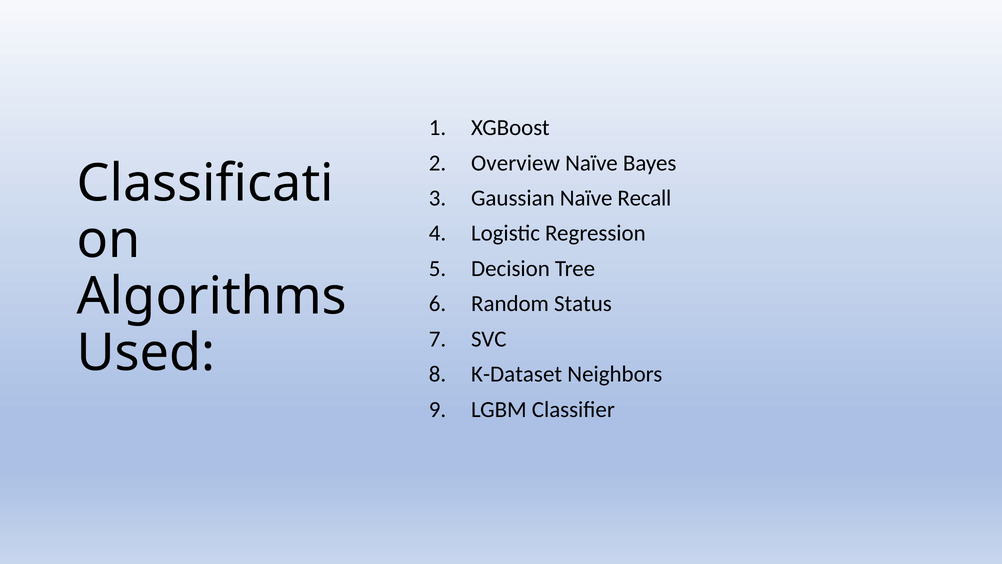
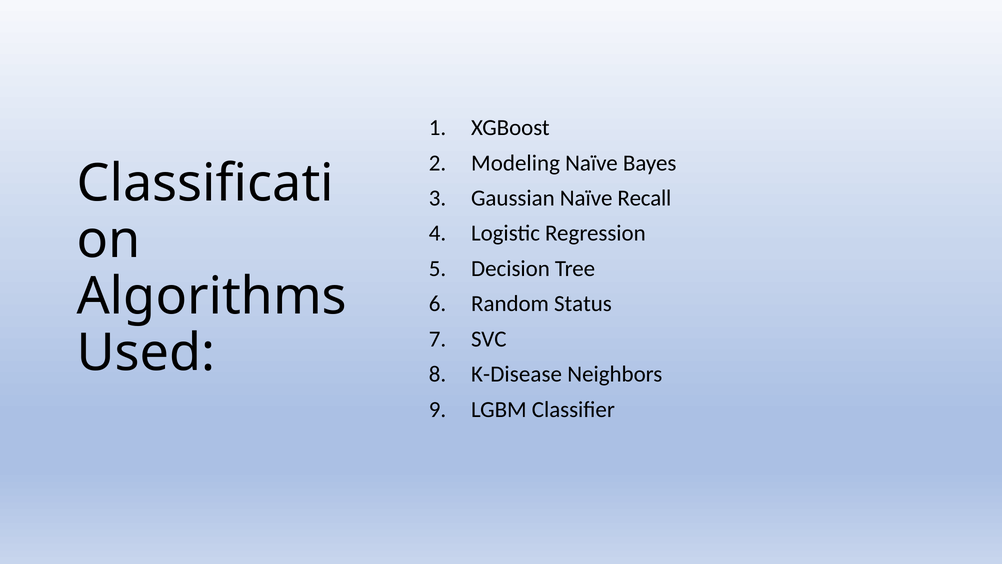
Overview: Overview -> Modeling (516, 163)
K-Dataset: K-Dataset -> K-Disease (517, 374)
